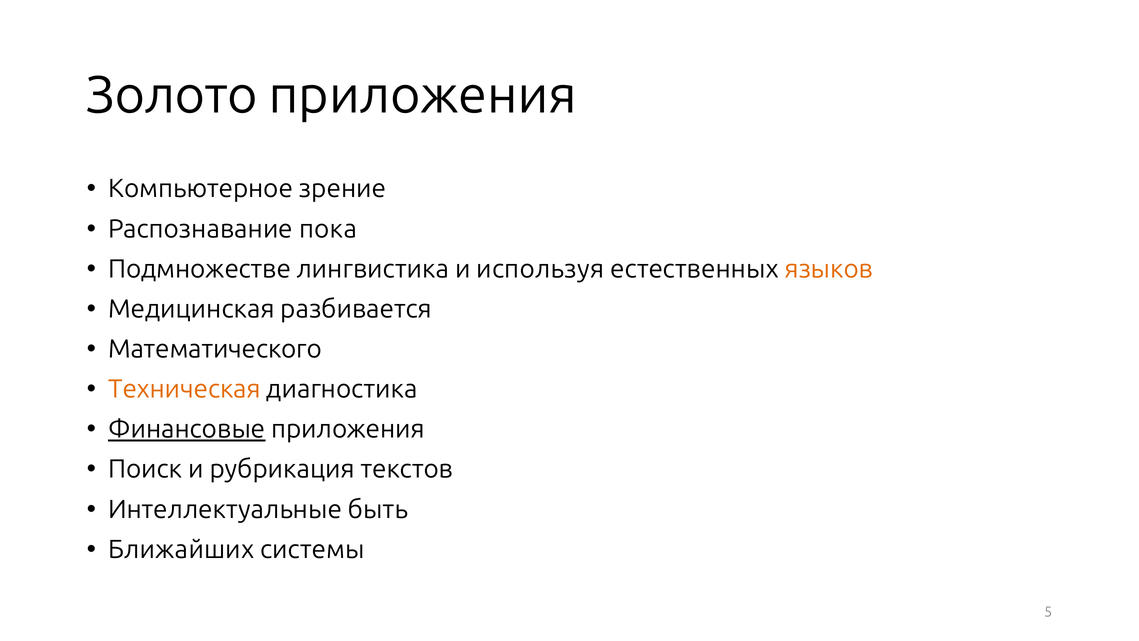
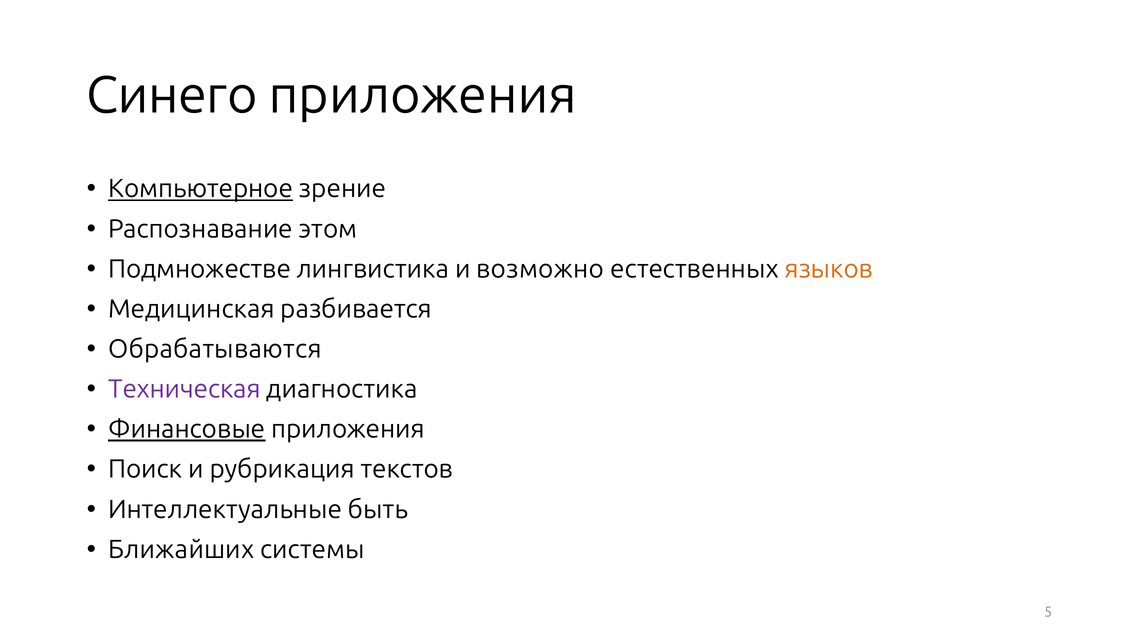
Золото: Золото -> Синего (172, 96)
Компьютерное underline: none -> present (201, 189)
пока: пока -> этом (328, 229)
используя: используя -> возможно (540, 269)
Математического: Математического -> Обрабатываются (215, 349)
Техническая colour: orange -> purple (184, 389)
